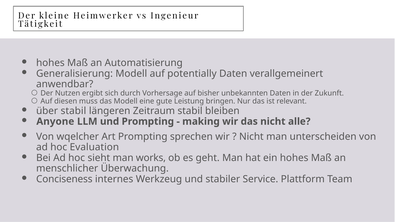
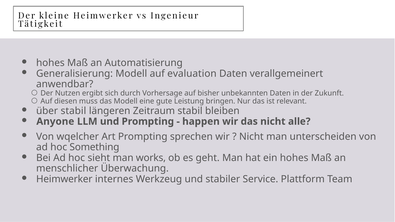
potentially: potentially -> evaluation (192, 74)
making: making -> happen (201, 122)
Evaluation: Evaluation -> Something (94, 147)
Conciseness: Conciseness -> Heimwerker (64, 179)
